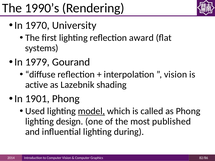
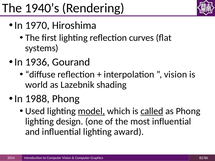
1990’s: 1990’s -> 1940’s (42, 8)
University: University -> Hiroshima (74, 25)
award: award -> curves (141, 38)
1979: 1979 -> 1936 (37, 62)
active: active -> world (37, 85)
1901: 1901 -> 1988 (37, 99)
called underline: none -> present (152, 111)
most published: published -> influential (172, 122)
during: during -> award (129, 132)
